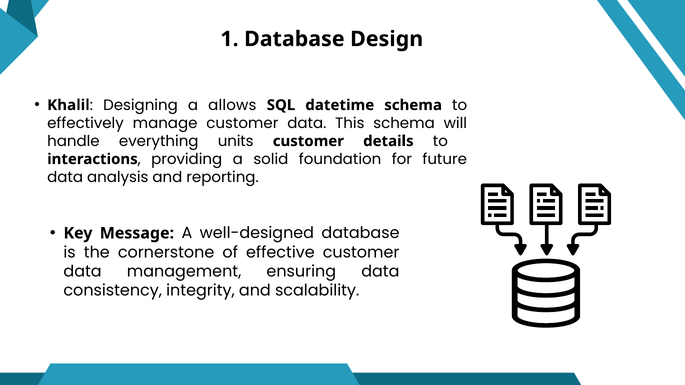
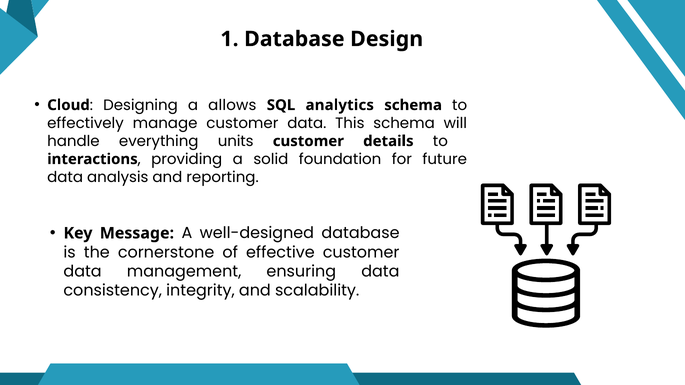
Khalil: Khalil -> Cloud (69, 105)
datetime: datetime -> analytics (340, 105)
